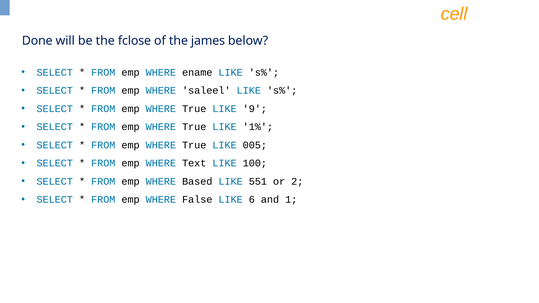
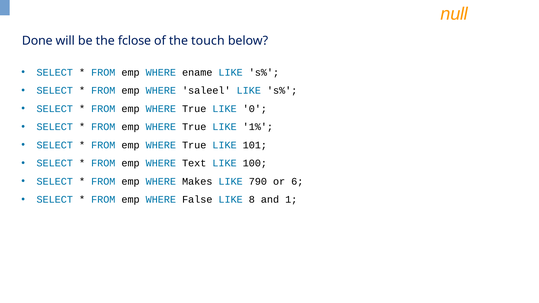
cell: cell -> null (454, 14)
james: james -> touch (208, 41)
9: 9 -> 0 (255, 109)
005: 005 -> 101 (255, 145)
Based: Based -> Makes (197, 182)
551: 551 -> 790 (258, 182)
2: 2 -> 6 (297, 182)
6: 6 -> 8 (252, 200)
